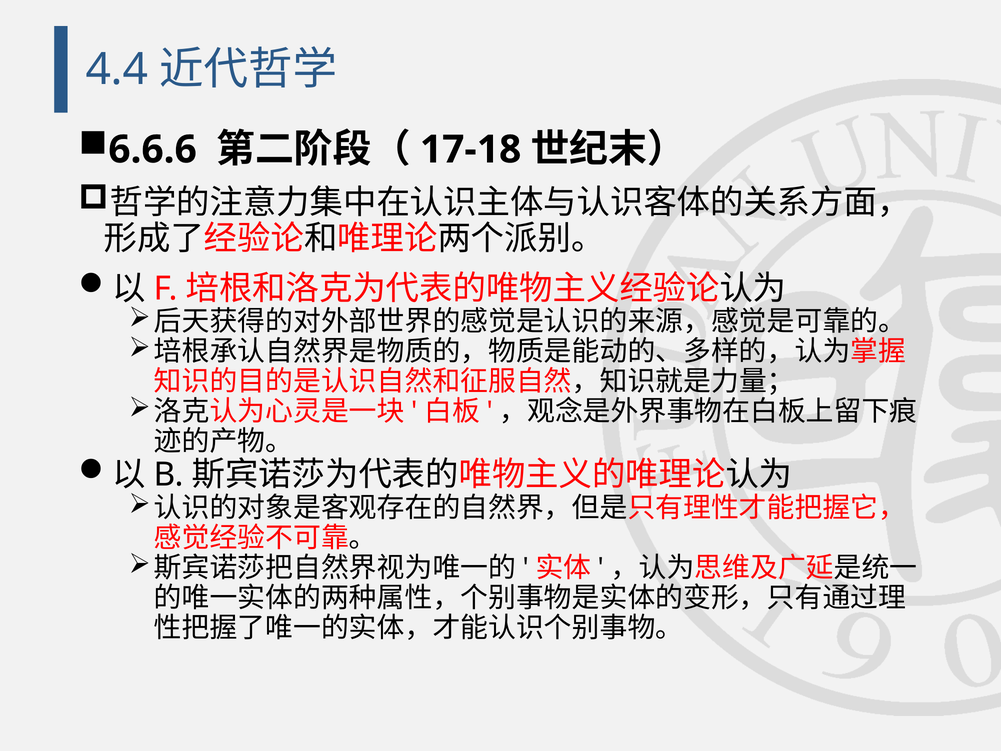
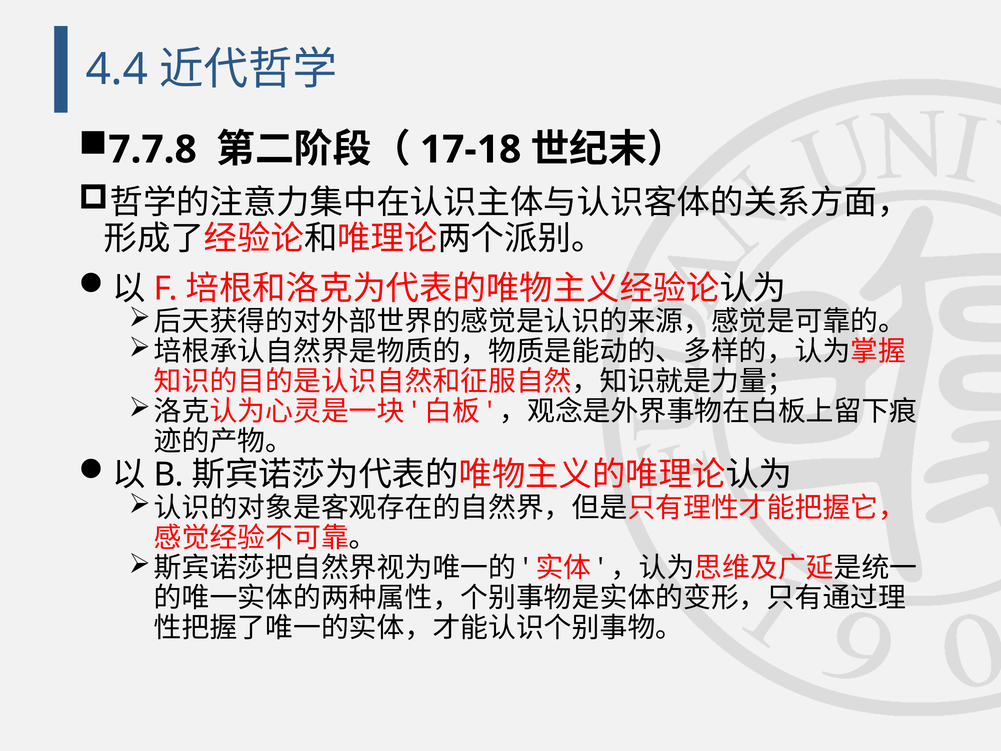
6.6.6: 6.6.6 -> 7.7.8 (153, 150)
